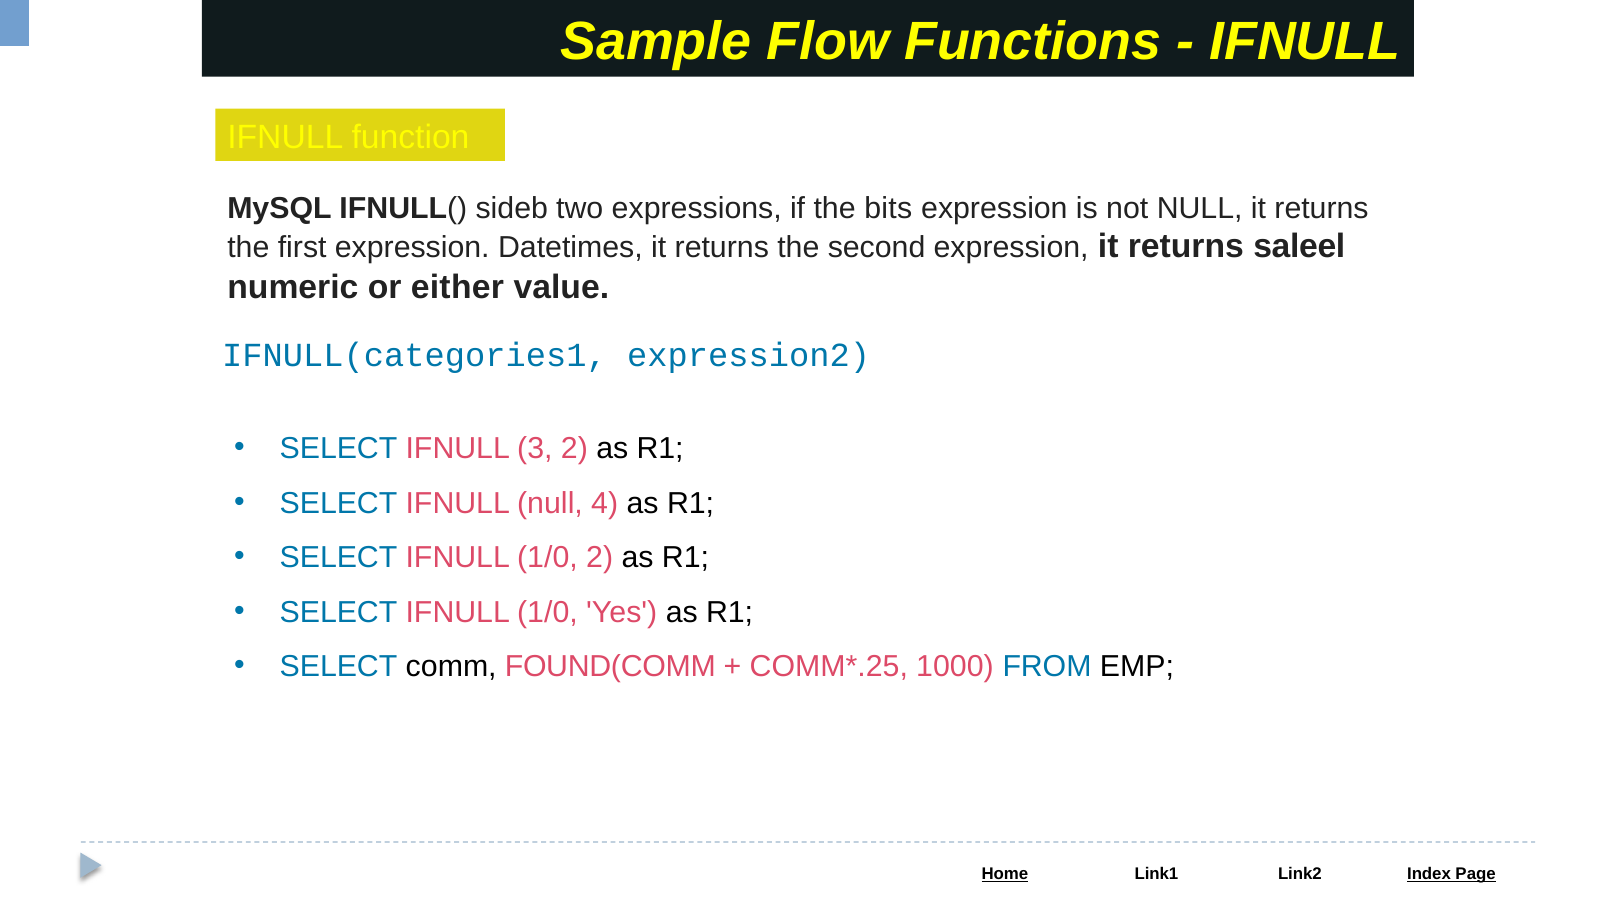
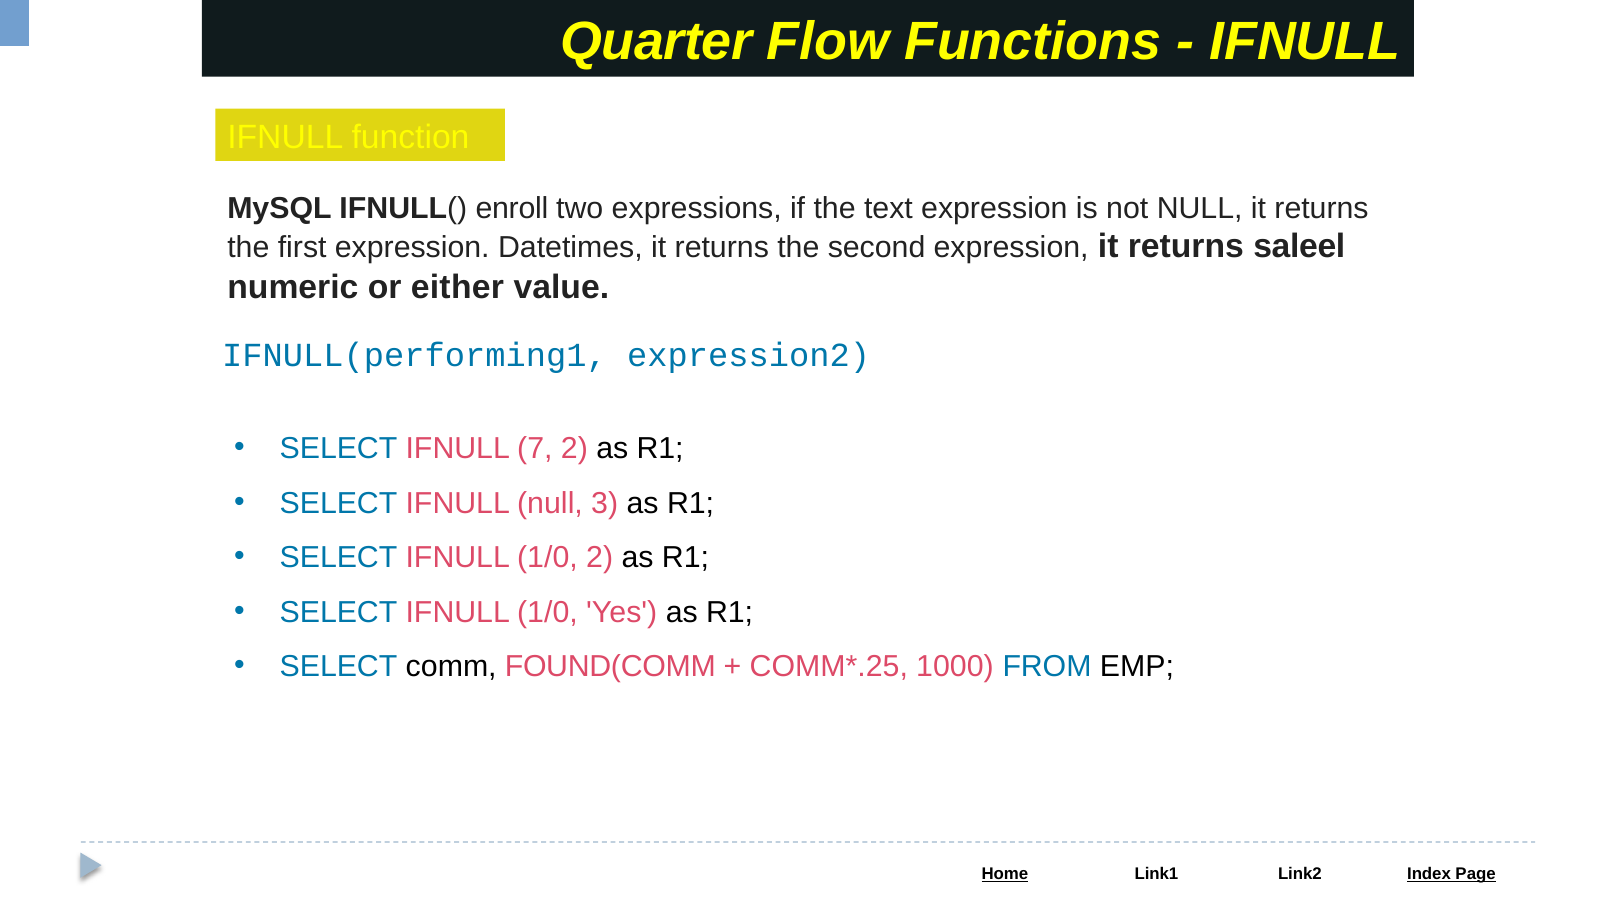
Sample: Sample -> Quarter (656, 42)
sideb: sideb -> enroll (512, 208)
bits: bits -> text (888, 208)
IFNULL(categories1: IFNULL(categories1 -> IFNULL(performing1 (414, 356)
3: 3 -> 7 (535, 448)
4: 4 -> 3 (605, 503)
